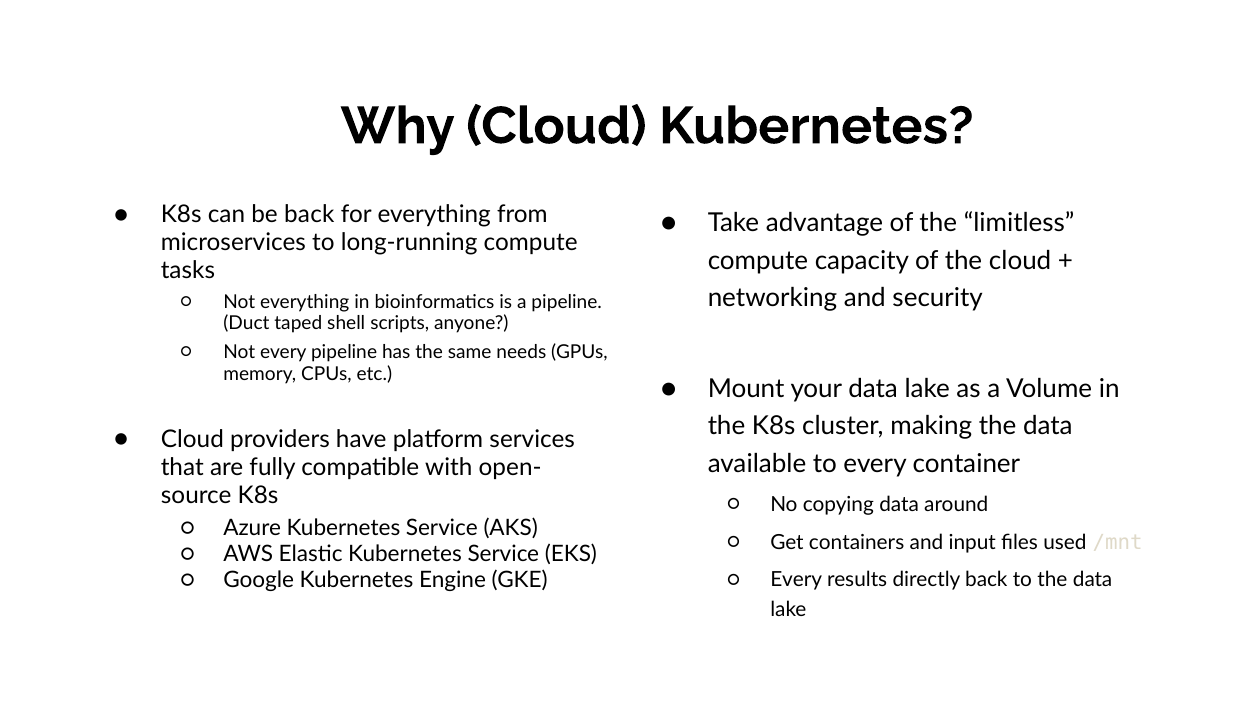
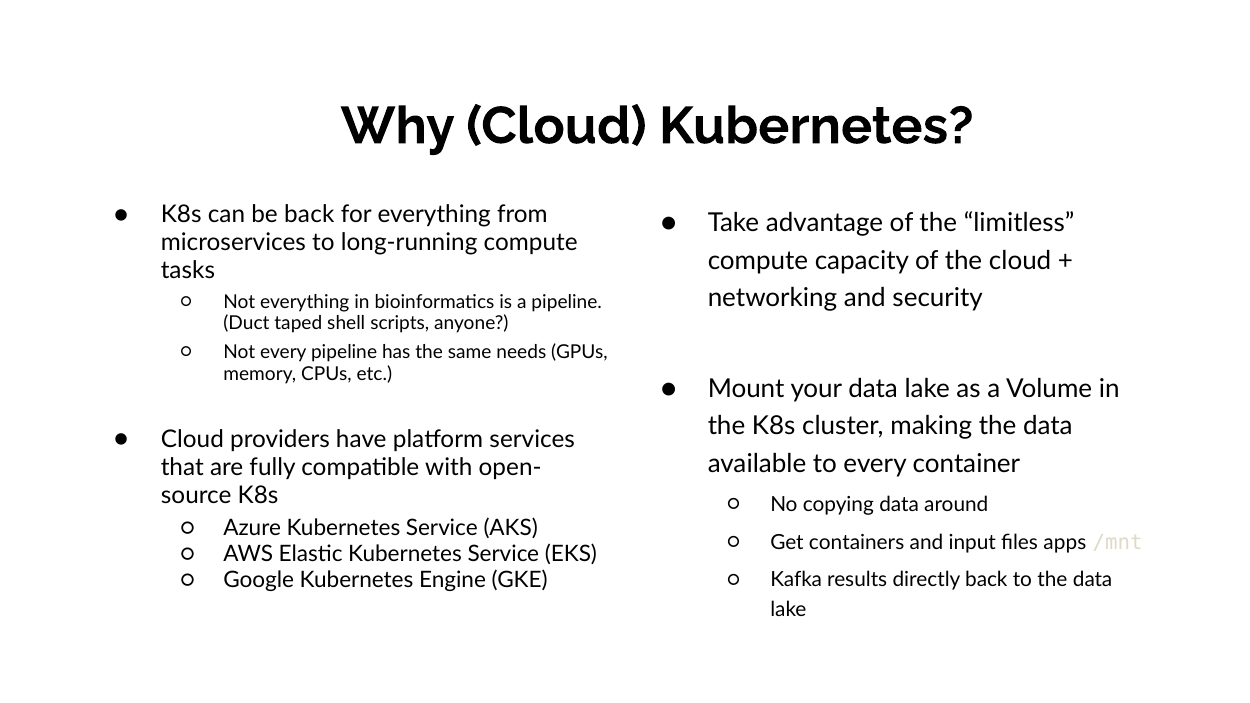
used: used -> apps (1065, 542)
Every: Every -> Kafka (796, 580)
